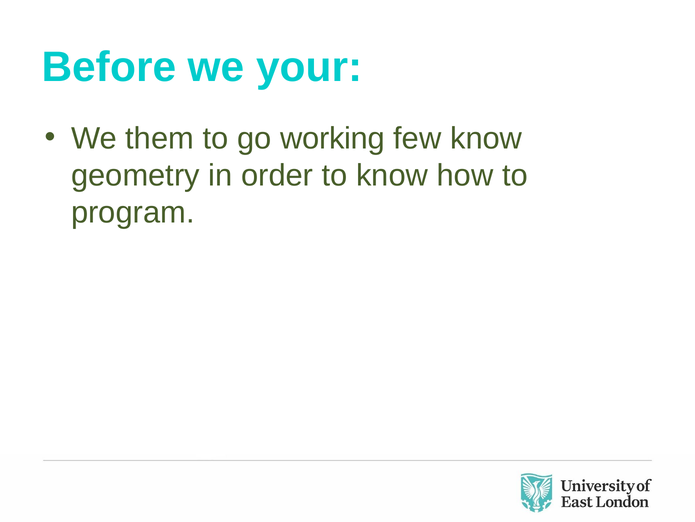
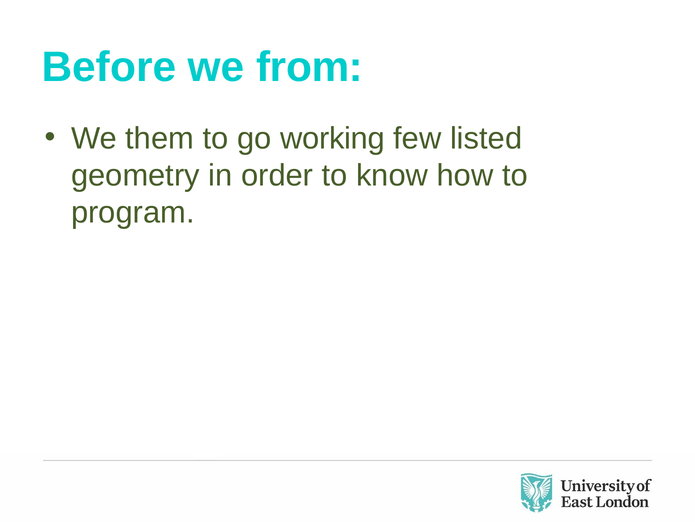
your: your -> from (310, 67)
few know: know -> listed (486, 138)
